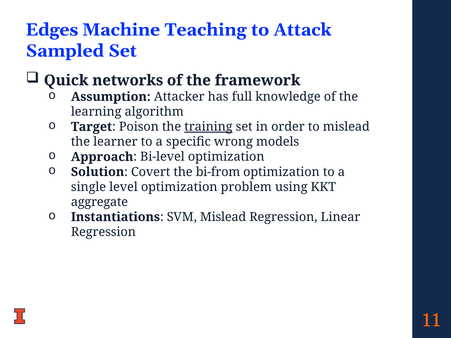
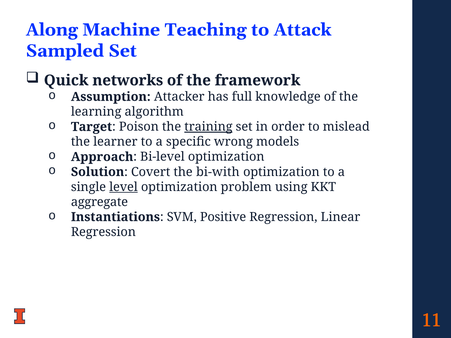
Edges: Edges -> Along (52, 30)
bi-from: bi-from -> bi-with (218, 172)
level underline: none -> present (124, 187)
SVM Mislead: Mislead -> Positive (223, 217)
